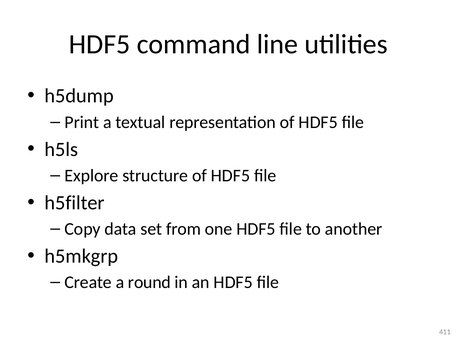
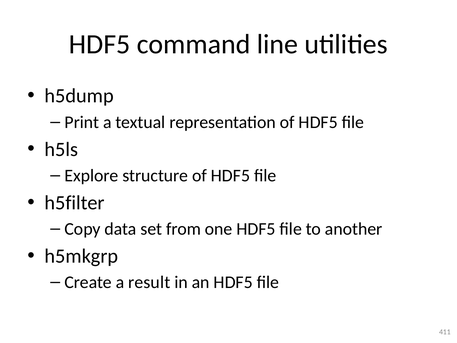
round: round -> result (149, 282)
